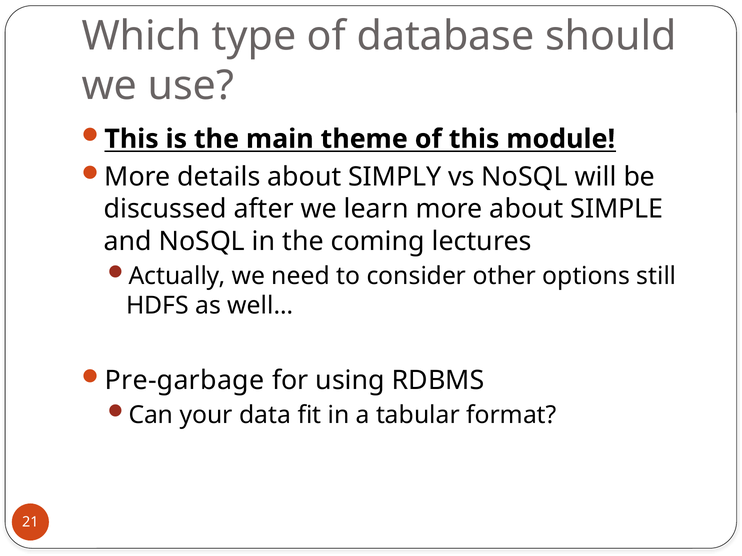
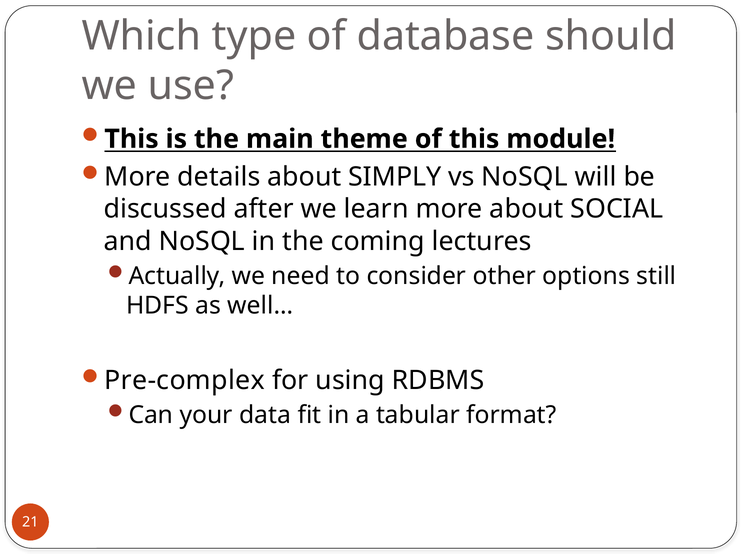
SIMPLE: SIMPLE -> SOCIAL (617, 209)
Pre-garbage: Pre-garbage -> Pre-complex (185, 381)
